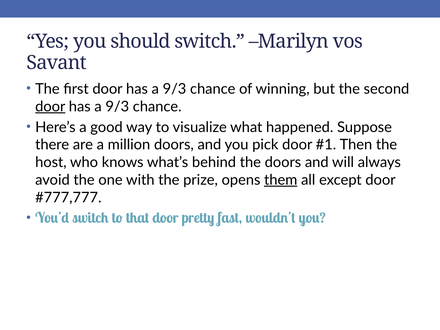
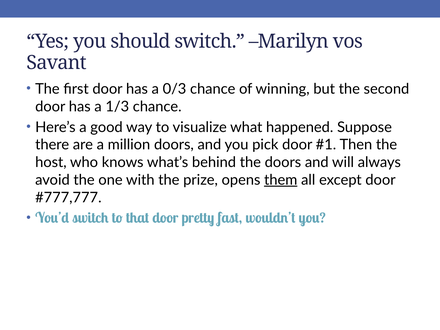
9/3: 9/3 -> 0/3 (175, 89)
door underline: present -> none (50, 107)
9/3: 9/3 -> 1/3 (117, 107)
